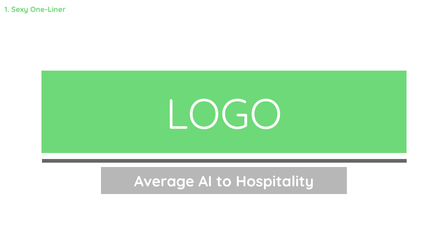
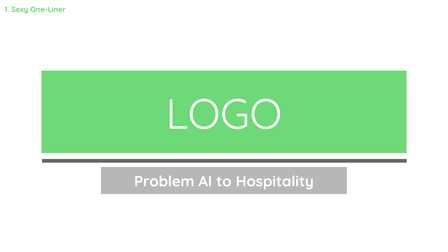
Average: Average -> Problem (164, 182)
